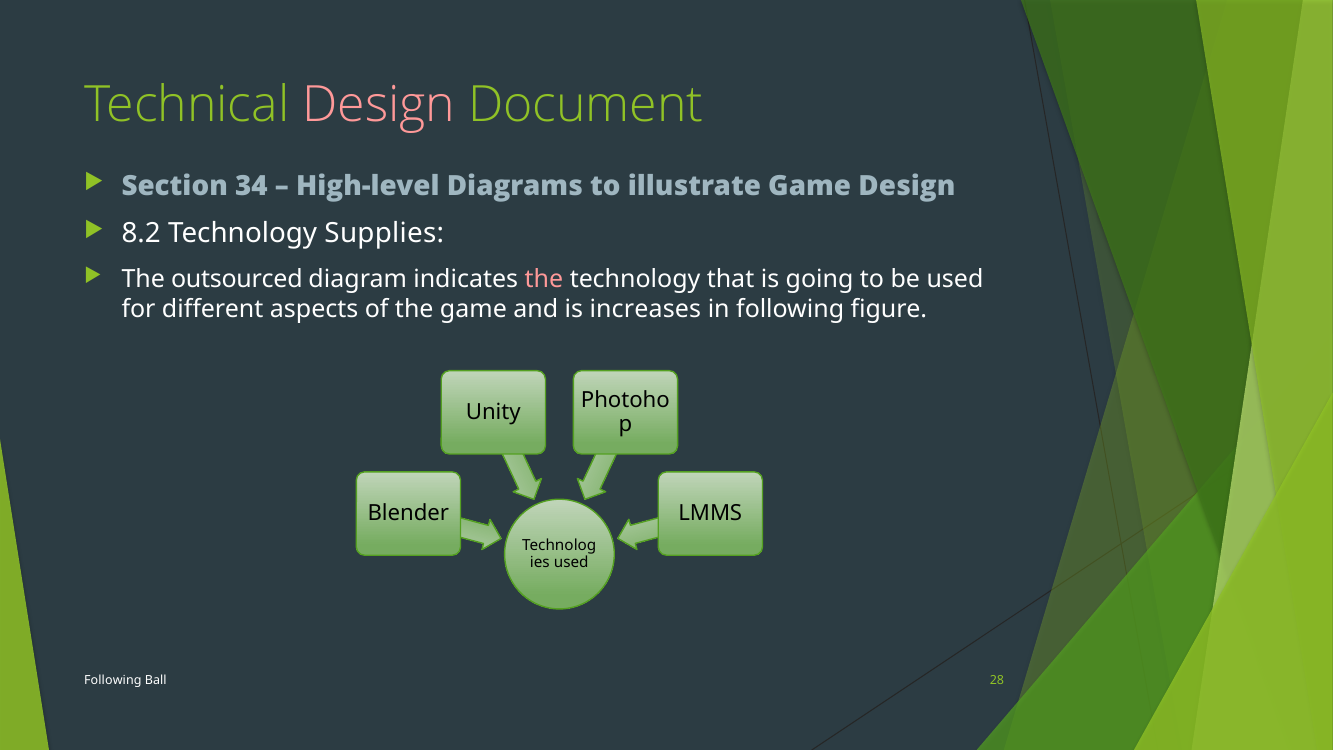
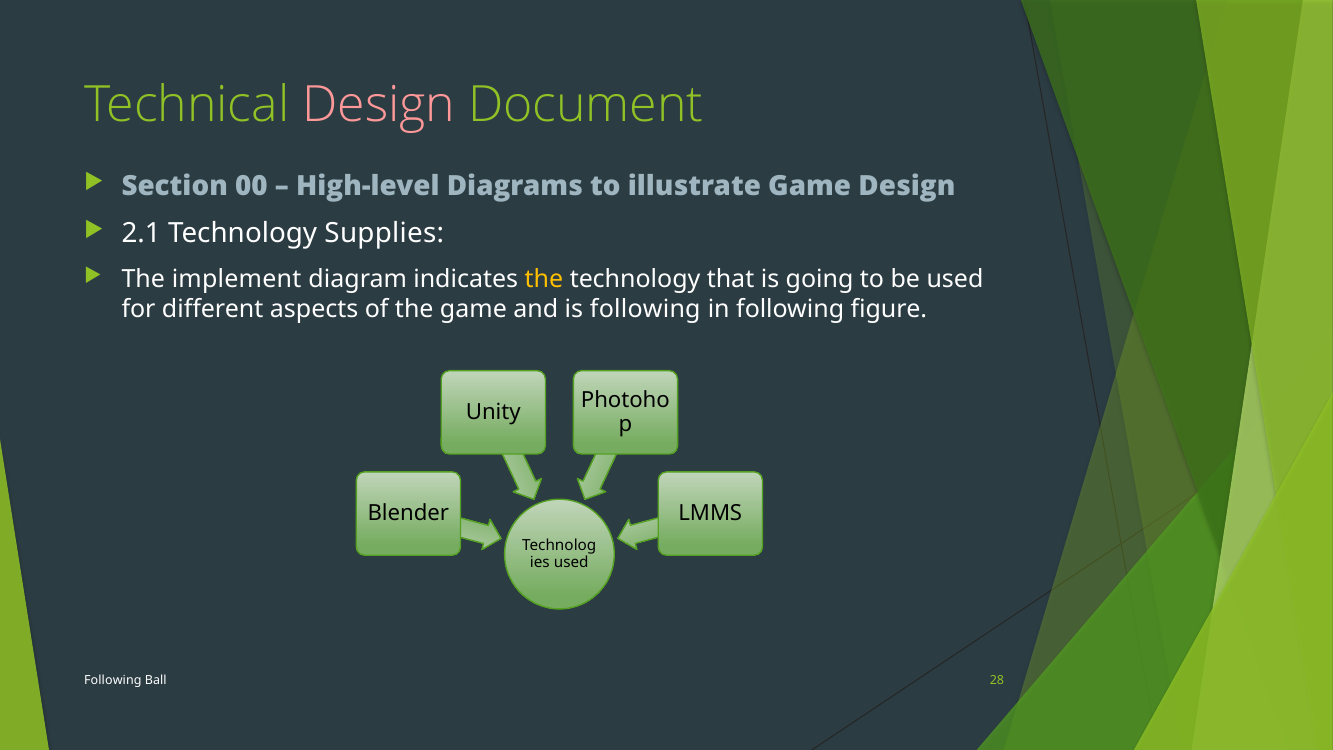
34: 34 -> 00 (251, 186)
8.2: 8.2 -> 2.1 (141, 234)
outsourced: outsourced -> implement (237, 279)
the colour: pink -> yellow (544, 279)
is increases: increases -> following (645, 309)
